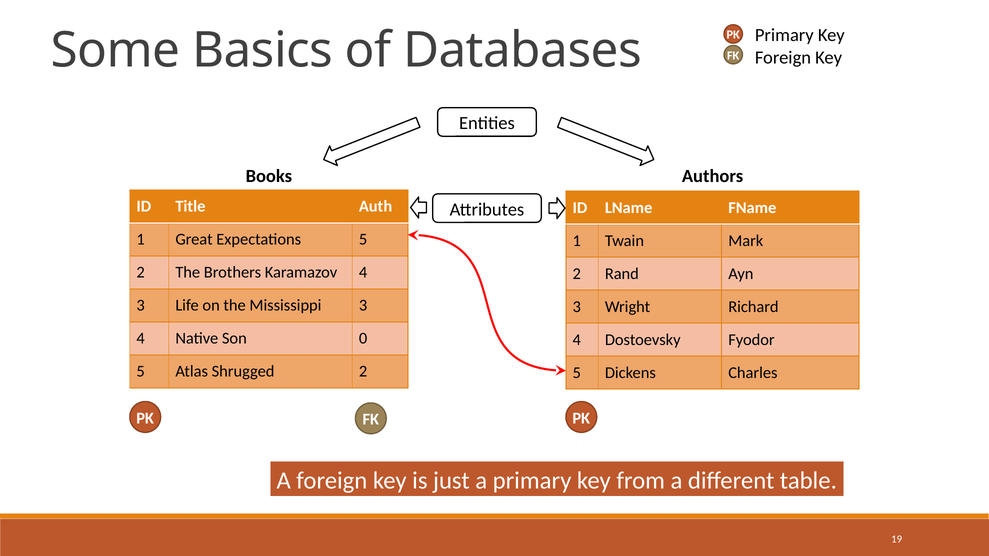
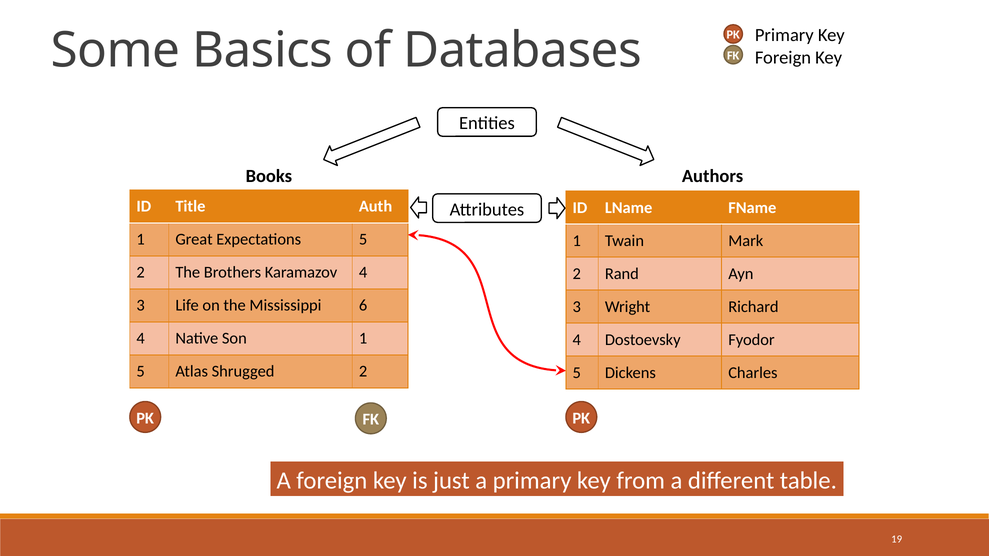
Mississippi 3: 3 -> 6 (363, 306)
Son 0: 0 -> 1 (363, 339)
